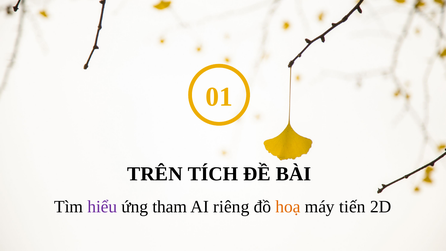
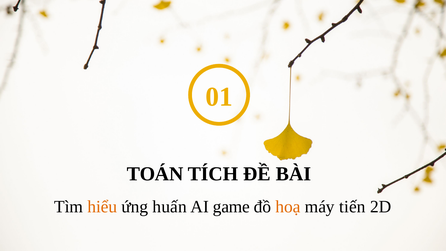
TRÊN: TRÊN -> TOÁN (155, 174)
hiểu colour: purple -> orange (102, 207)
tham: tham -> huấn (170, 207)
riêng: riêng -> game (231, 207)
